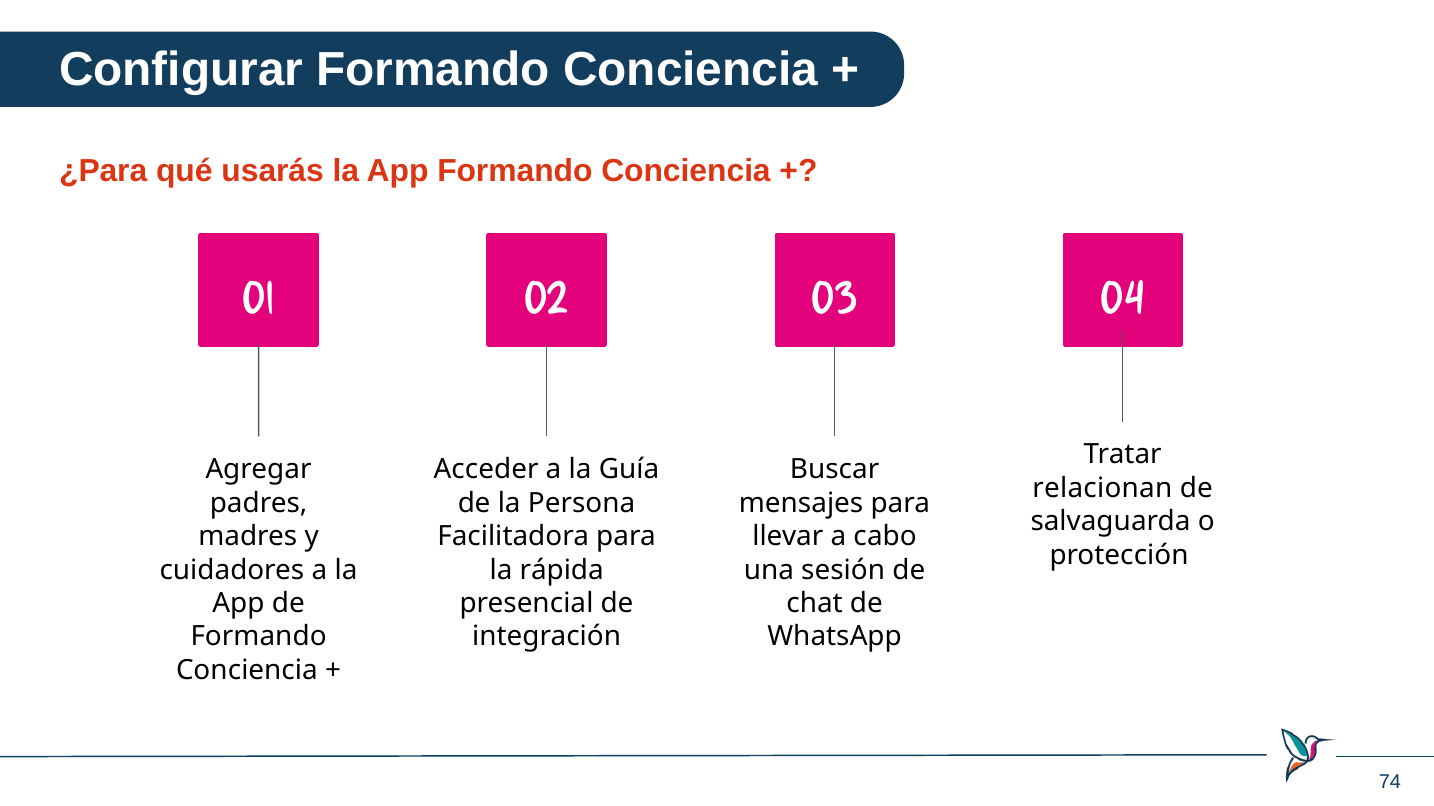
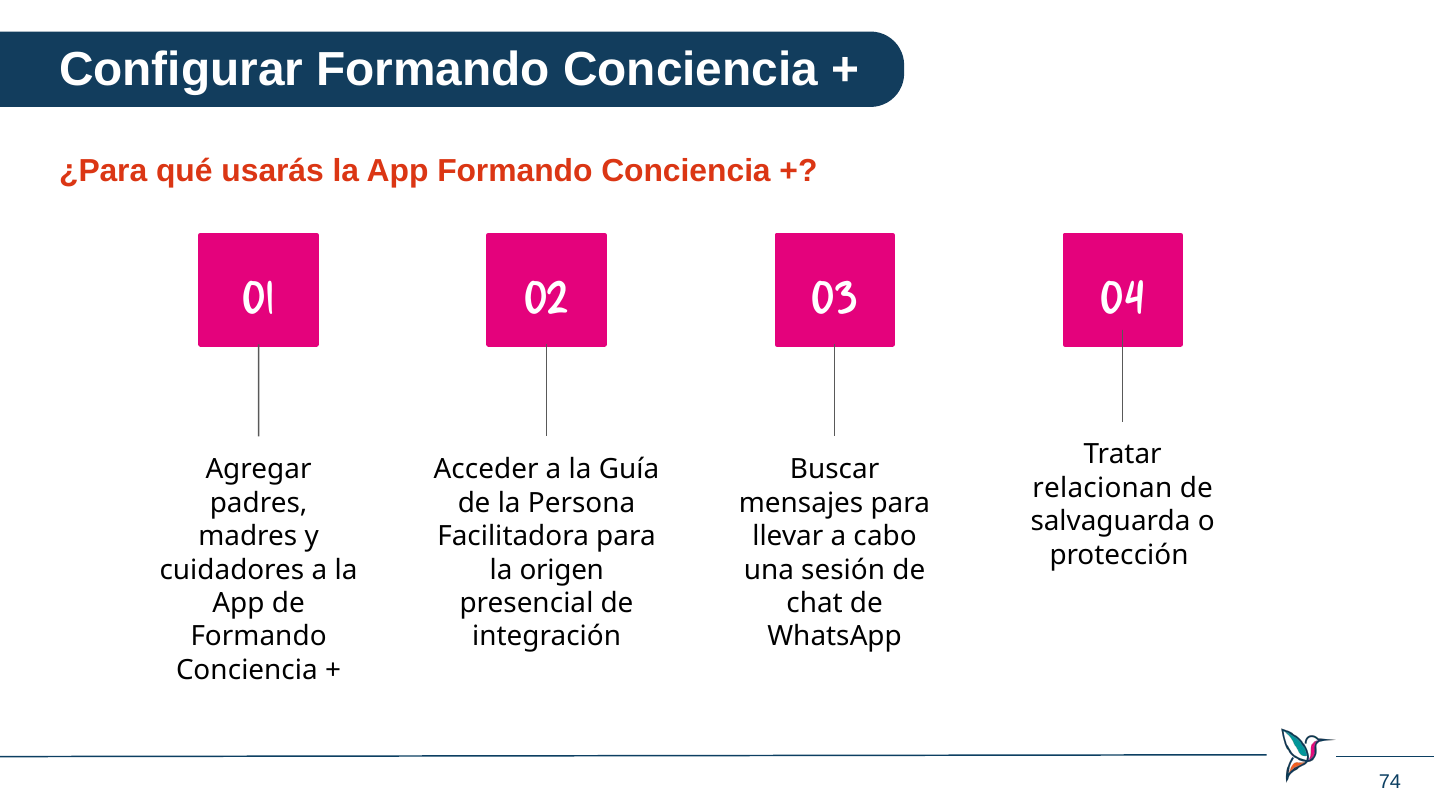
rápida: rápida -> origen (562, 570)
